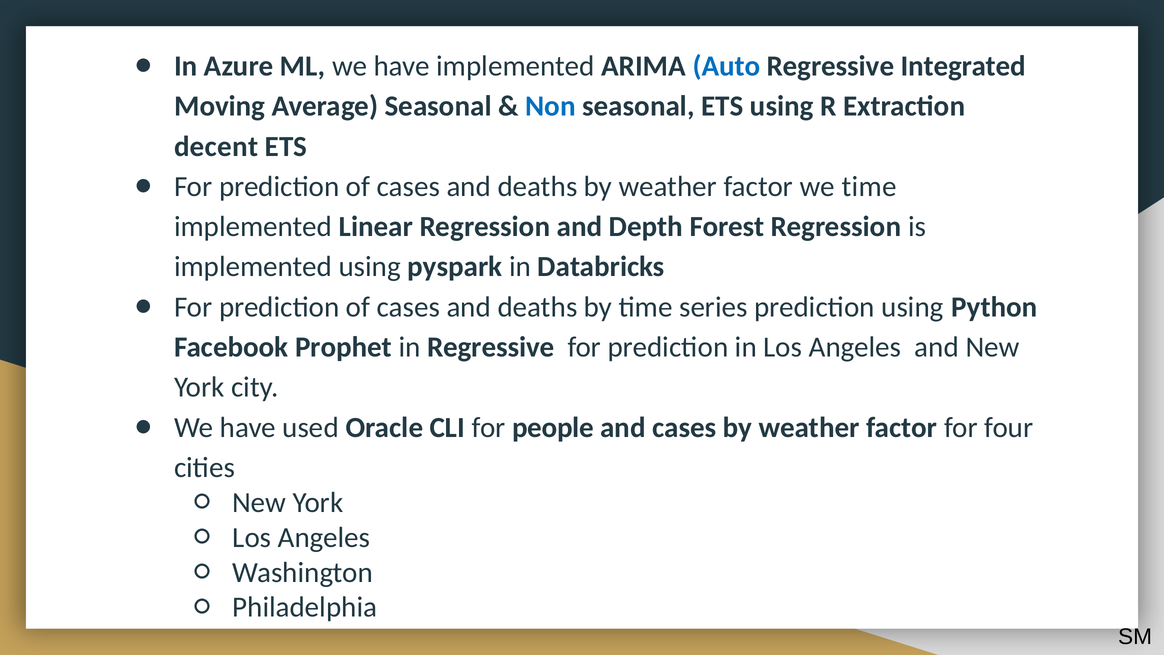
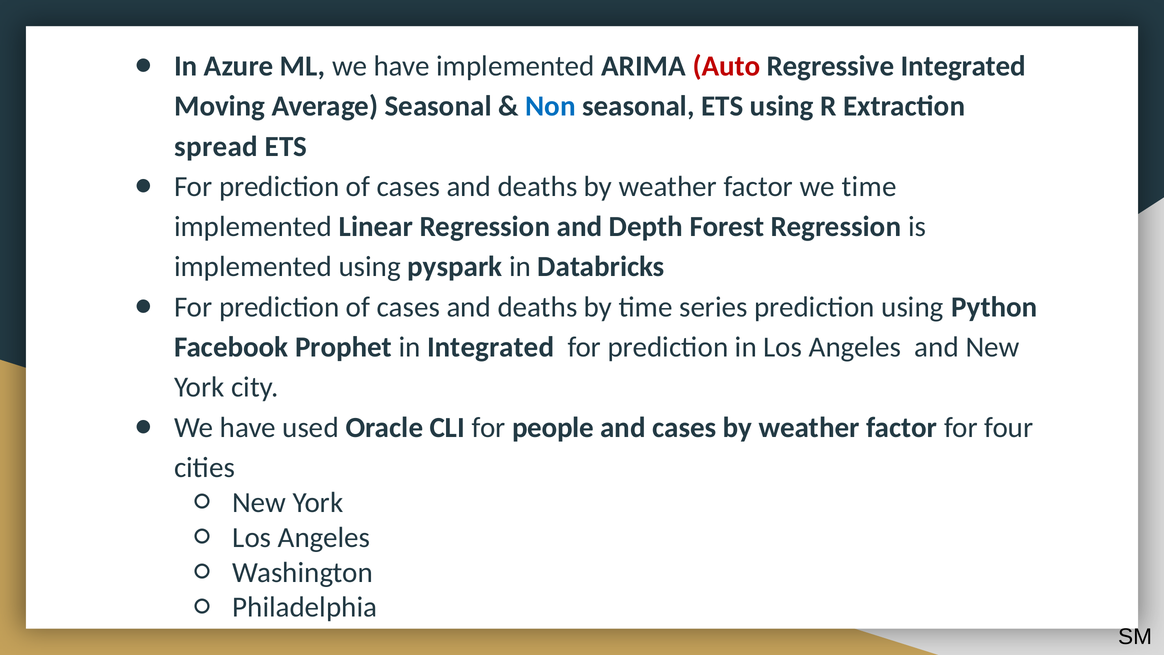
Auto colour: blue -> red (726, 66)
decent: decent -> spread (216, 146)
in Regressive: Regressive -> Integrated (491, 347)
